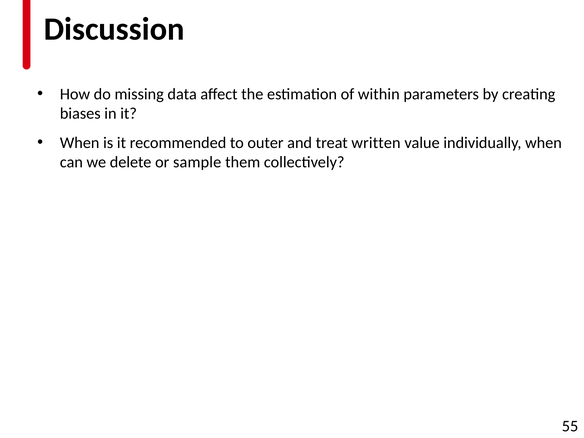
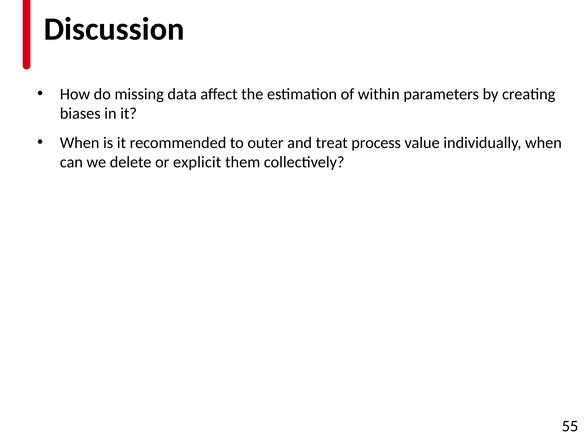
written: written -> process (376, 143)
sample: sample -> explicit (197, 162)
